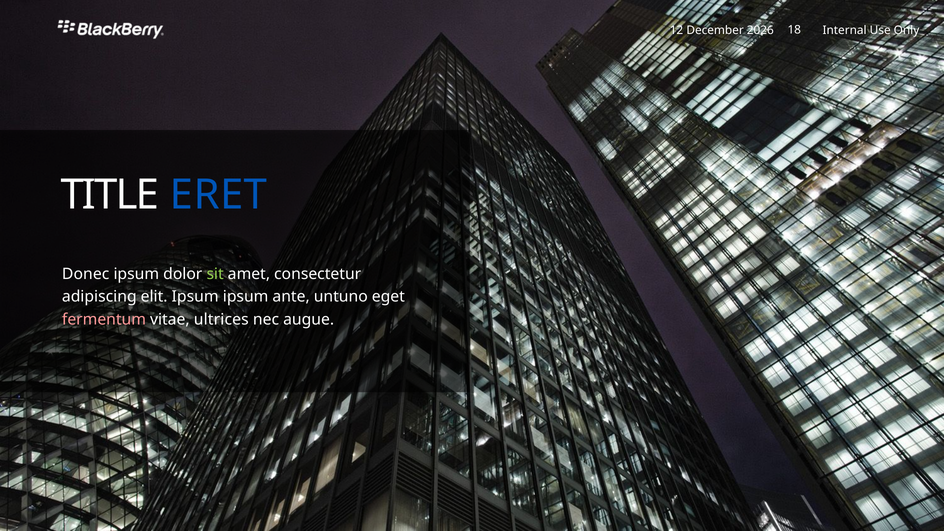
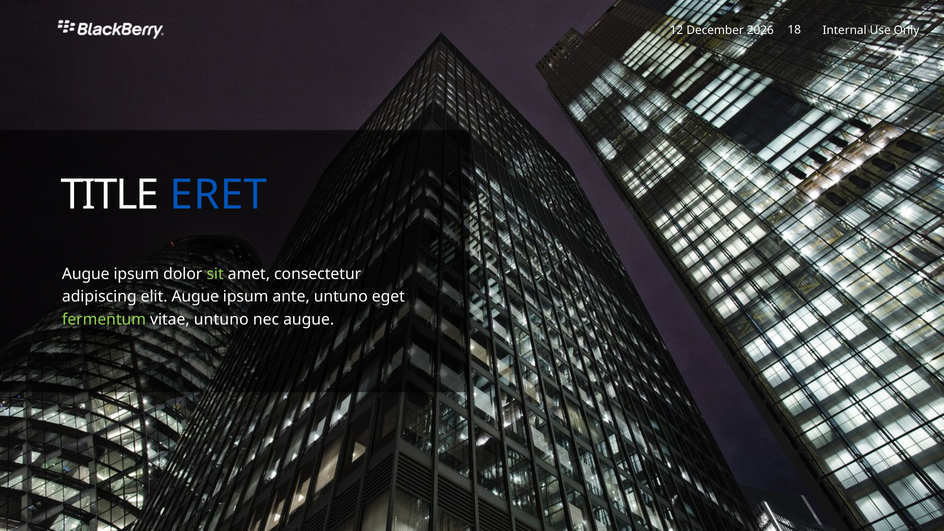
Donec: Donec -> Augue (86, 274)
elit Ipsum: Ipsum -> Augue (195, 297)
fermentum colour: pink -> light green (104, 319)
vitae ultrices: ultrices -> untuno (221, 319)
